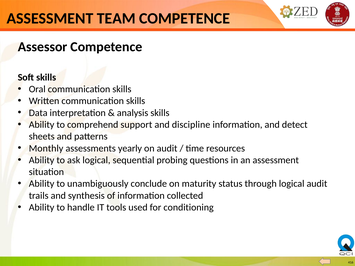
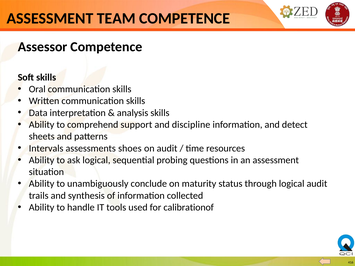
Monthly: Monthly -> Intervals (46, 148)
yearly: yearly -> shoes (130, 148)
conditioning: conditioning -> calibrationof (189, 208)
